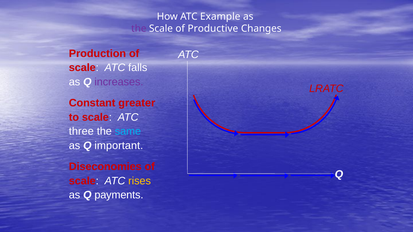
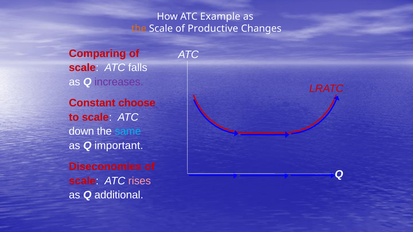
the colour: purple -> orange (139, 29)
Production: Production -> Comparing (97, 54)
greater: greater -> choose (137, 103)
three: three -> down (81, 132)
rises colour: yellow -> pink (140, 181)
payments: payments -> additional (119, 195)
